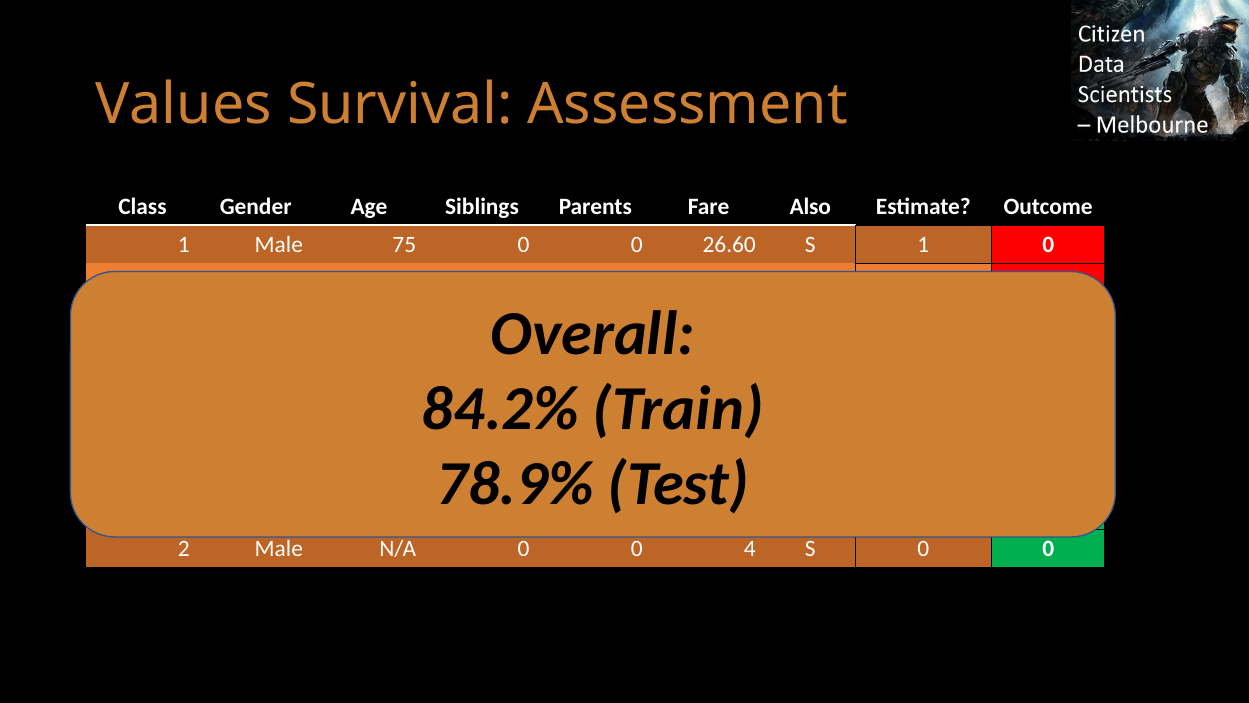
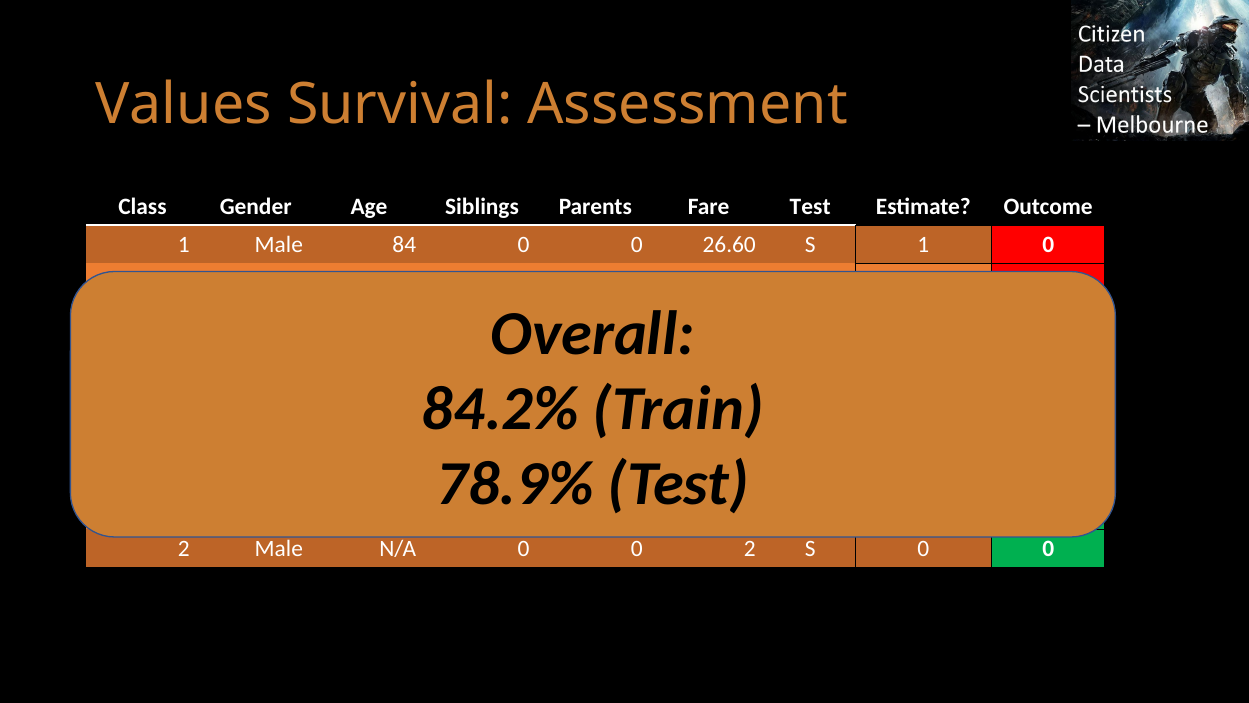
Fare Also: Also -> Test (810, 206)
75: 75 -> 84 (404, 244)
N/A 0 0 4: 4 -> 2 (750, 548)
